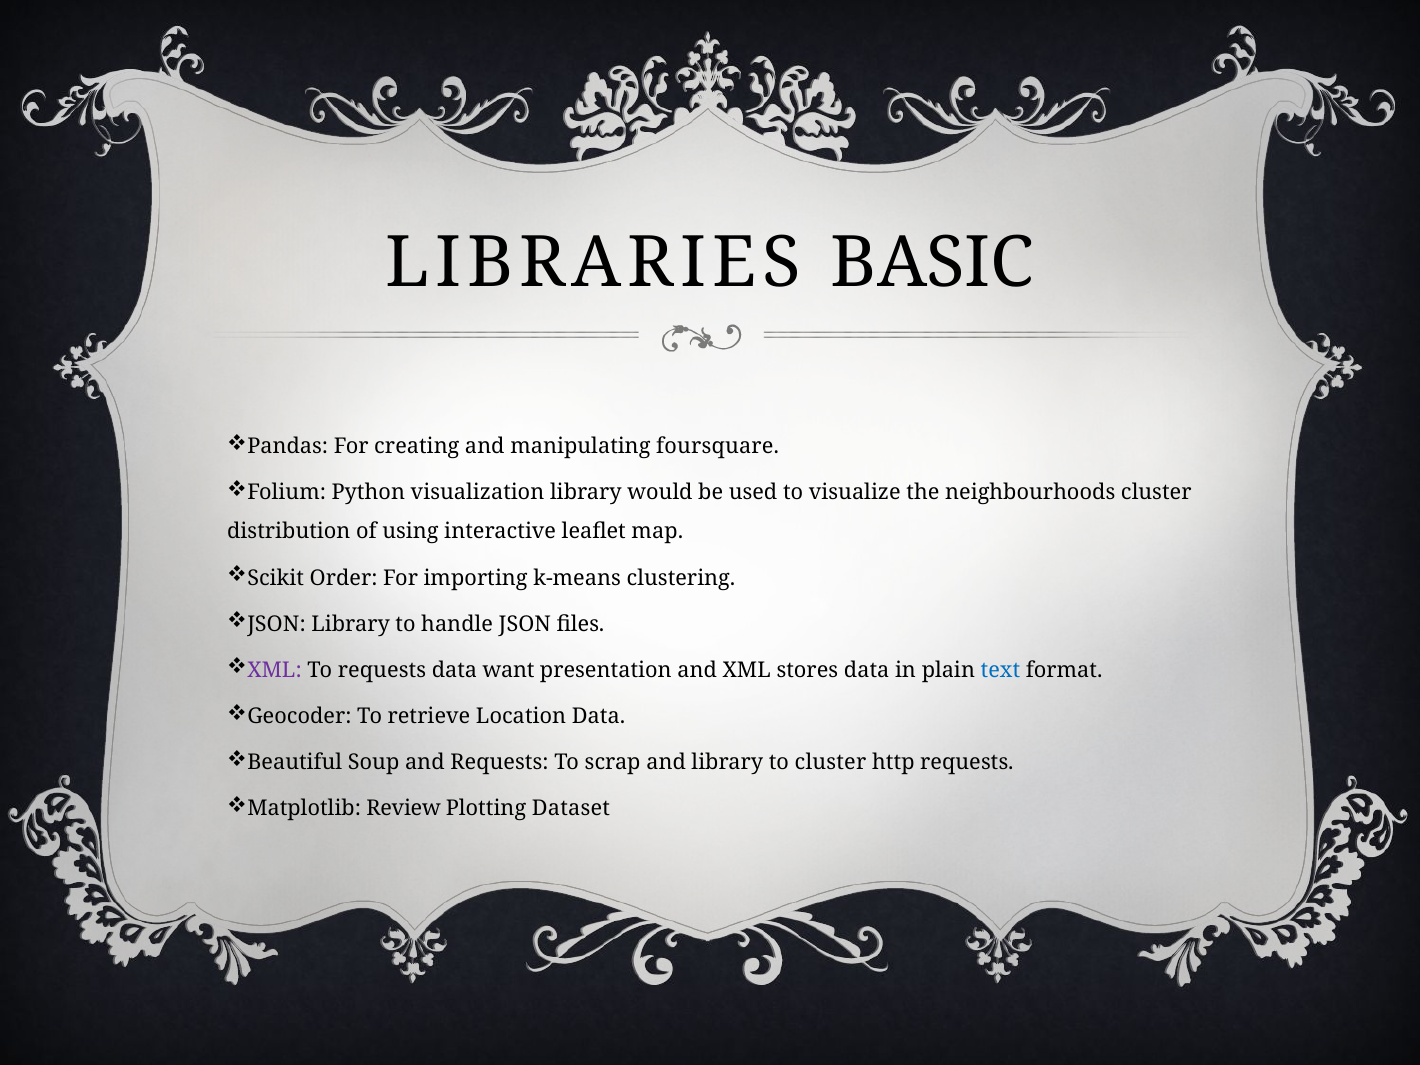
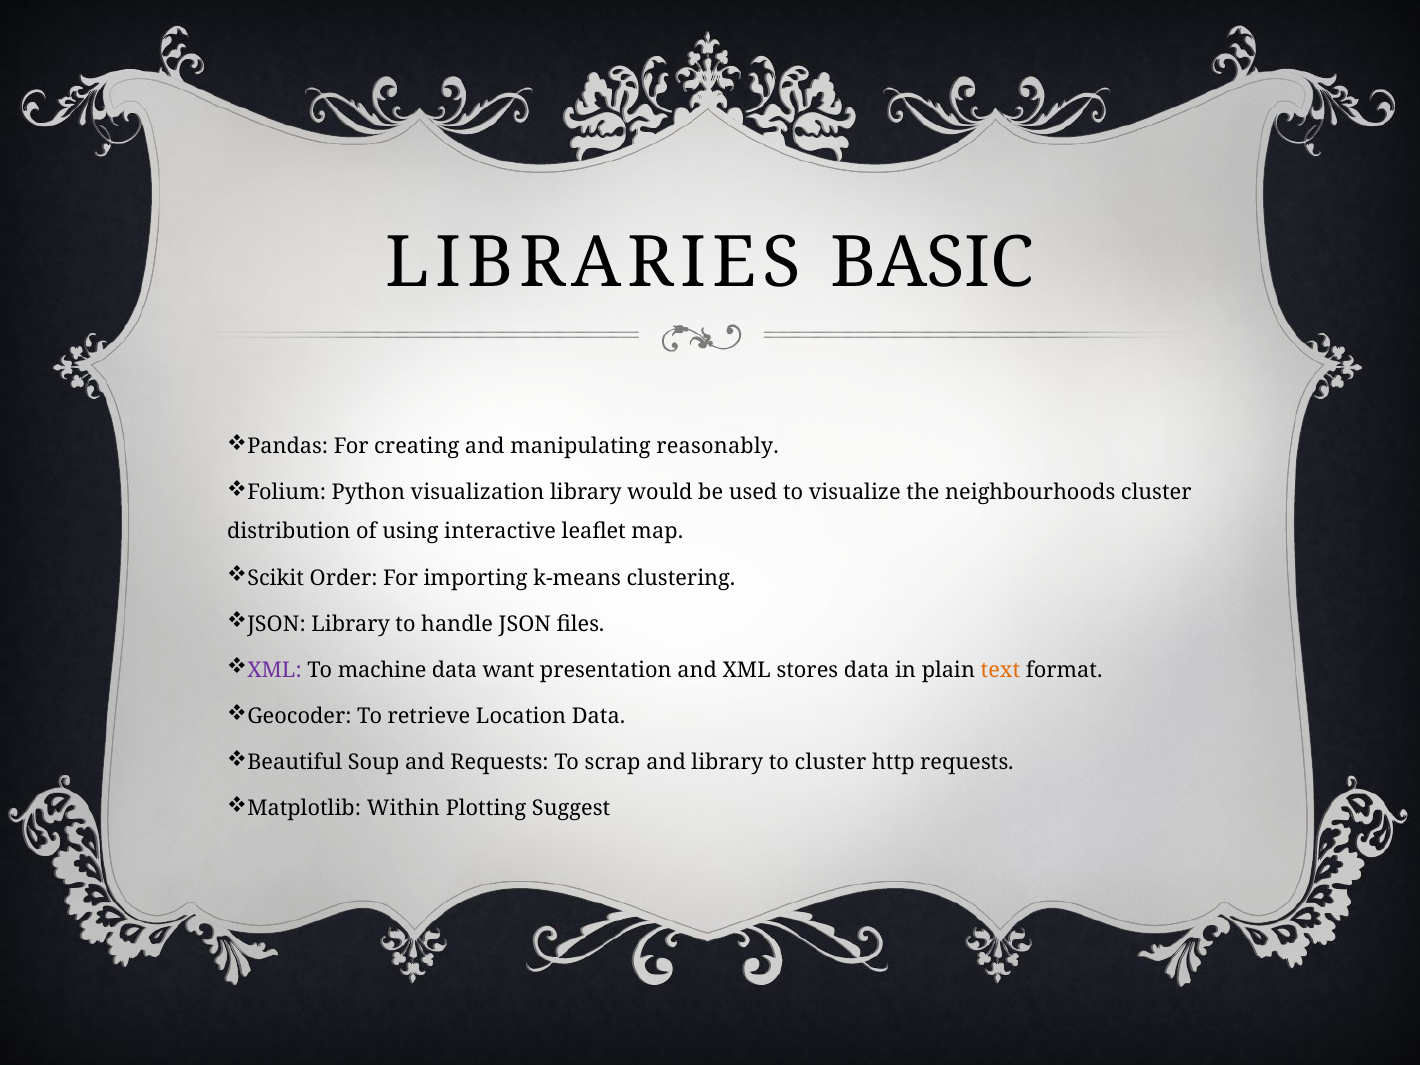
foursquare: foursquare -> reasonably (718, 446)
To requests: requests -> machine (382, 670)
text colour: blue -> orange (1000, 670)
Review: Review -> Within (403, 809)
Dataset: Dataset -> Suggest (571, 809)
